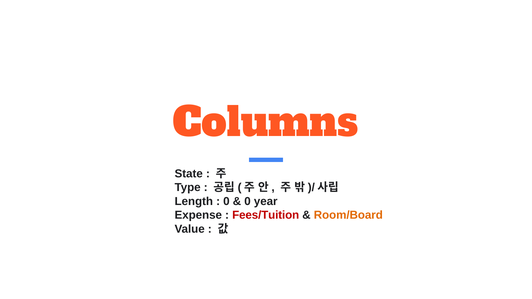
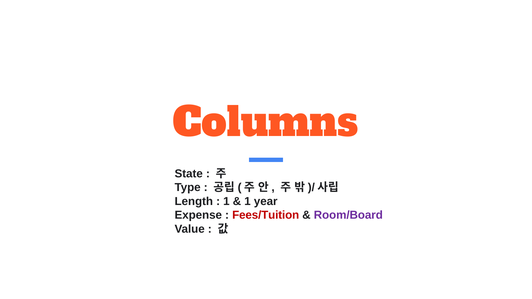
0: 0 -> 1 (226, 202)
0: 0 -> 1 (248, 202)
Room/Board colour: orange -> purple (348, 215)
